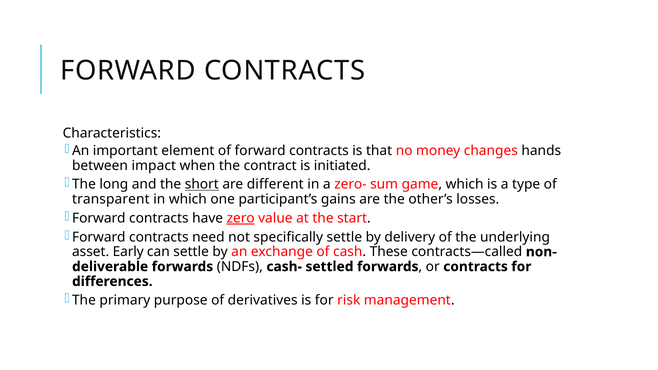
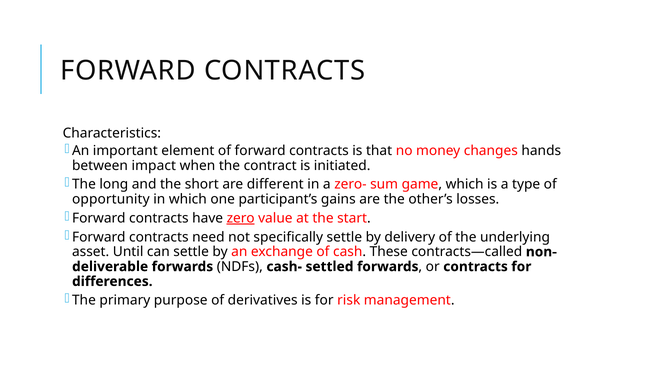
short underline: present -> none (202, 184)
transparent: transparent -> opportunity (111, 199)
Early: Early -> Until (128, 252)
